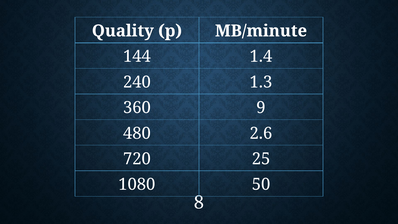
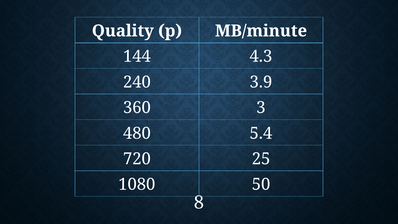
1.4: 1.4 -> 4.3 (261, 56)
1.3: 1.3 -> 3.9 (261, 82)
9: 9 -> 3 (261, 108)
2.6: 2.6 -> 5.4 (261, 133)
